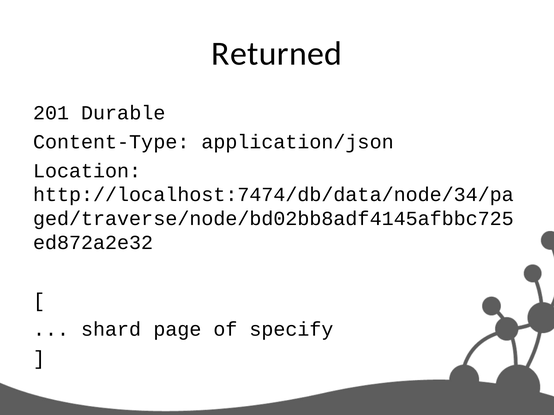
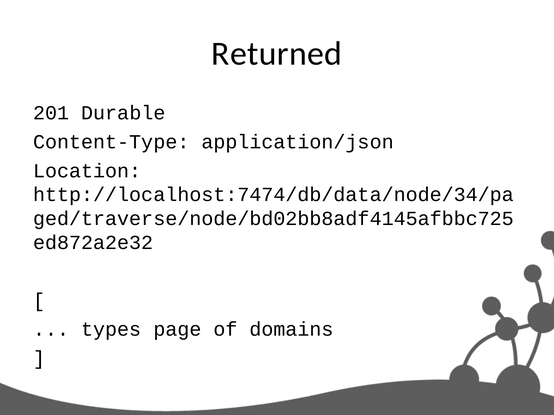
shard: shard -> types (111, 330)
specify: specify -> domains (292, 330)
